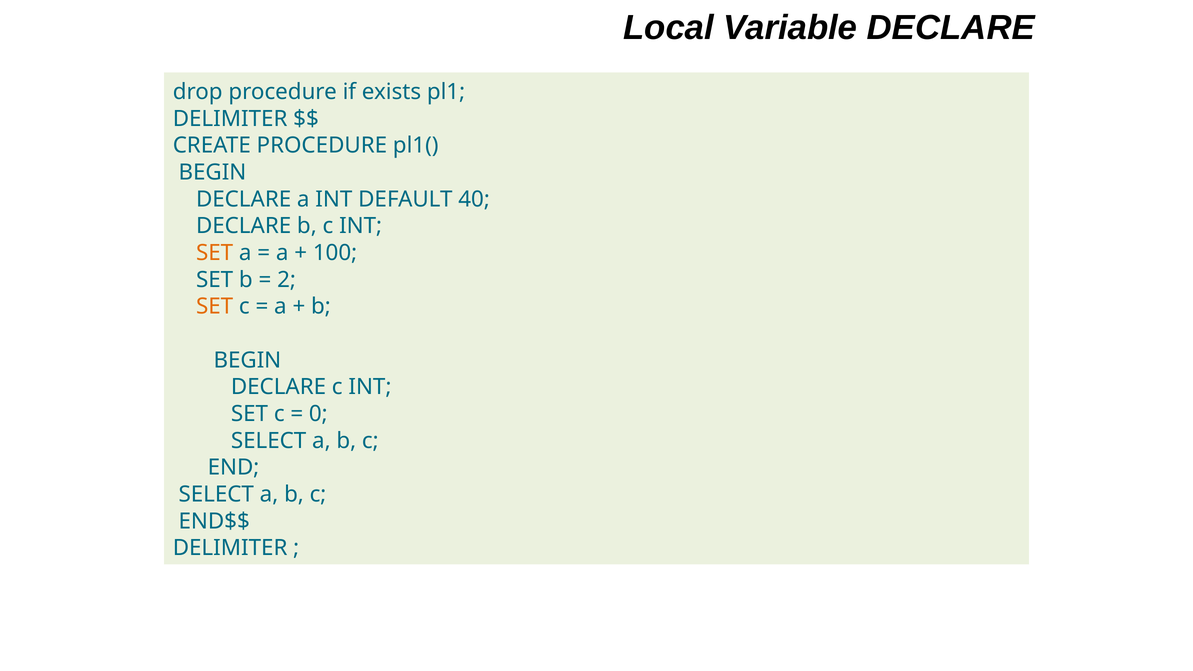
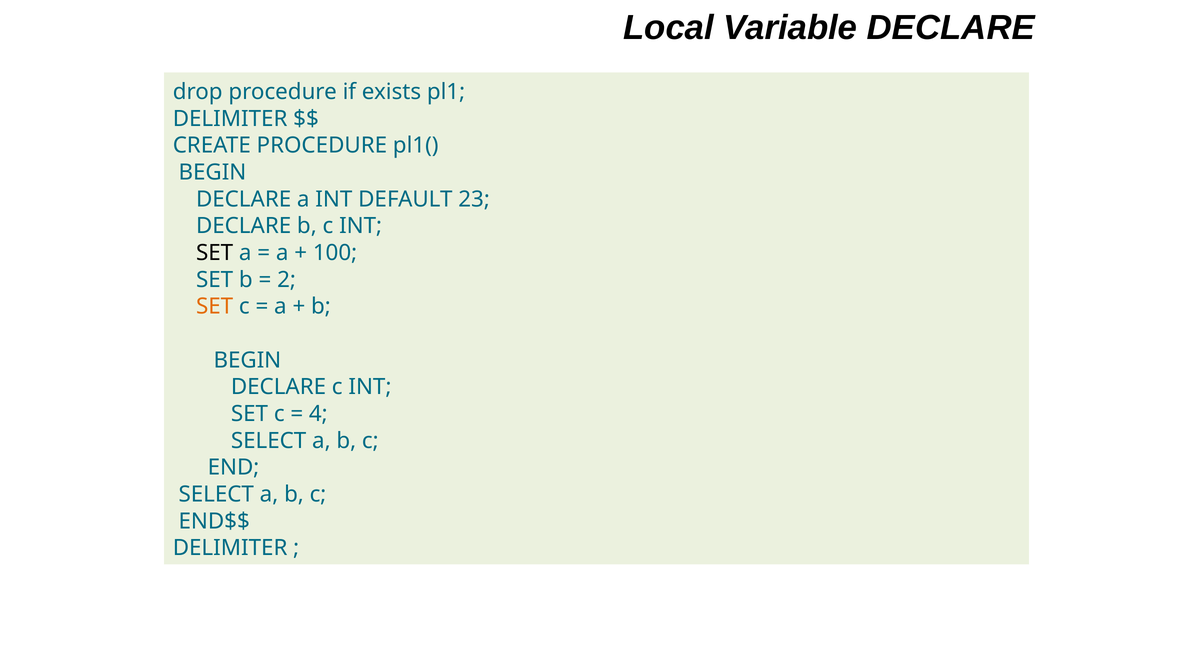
40: 40 -> 23 (474, 199)
SET colour: orange -> black (215, 253)
0: 0 -> 4 (318, 414)
